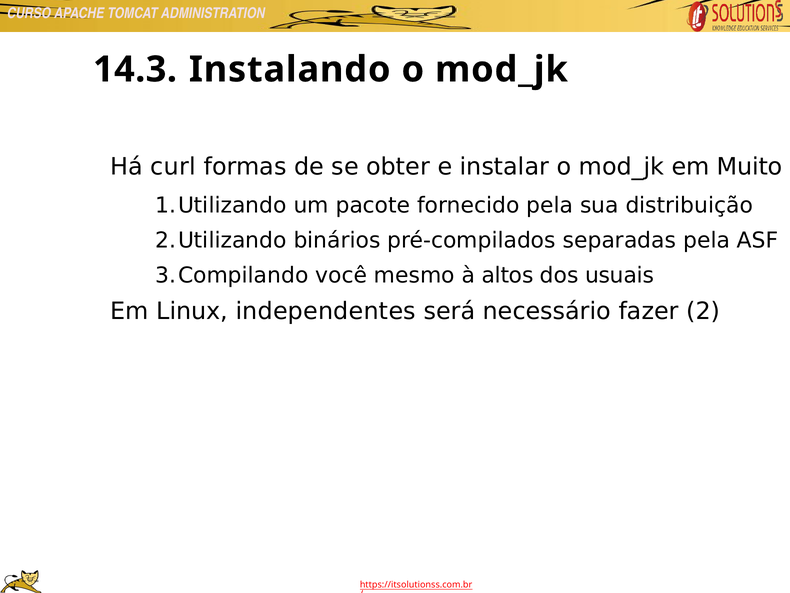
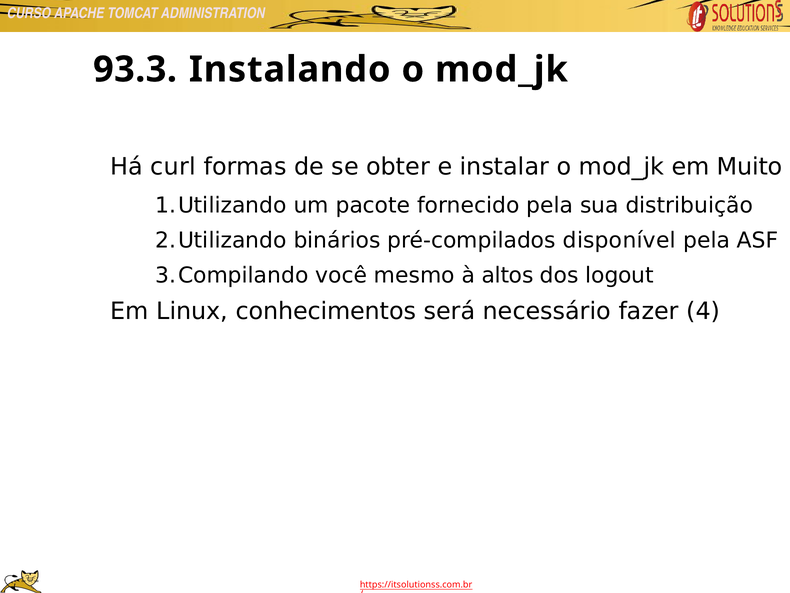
14.3: 14.3 -> 93.3 (135, 69)
separadas: separadas -> disponível (619, 240)
usuais: usuais -> logout (620, 275)
independentes: independentes -> conhecimentos (326, 311)
2: 2 -> 4 (703, 311)
